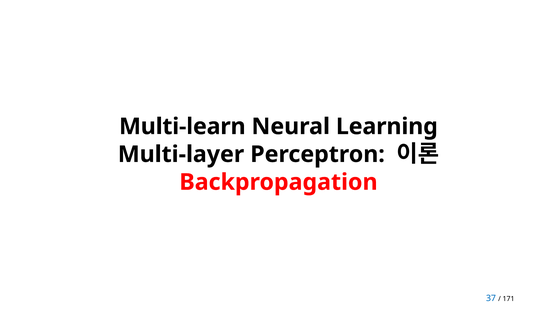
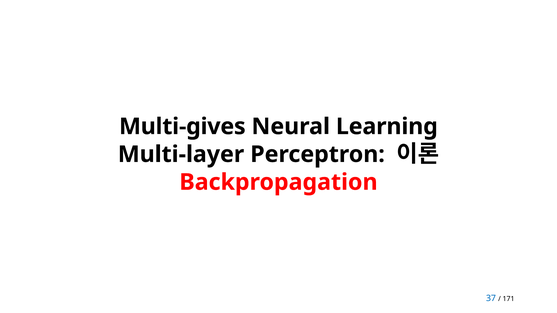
Multi-learn: Multi-learn -> Multi-gives (182, 127)
